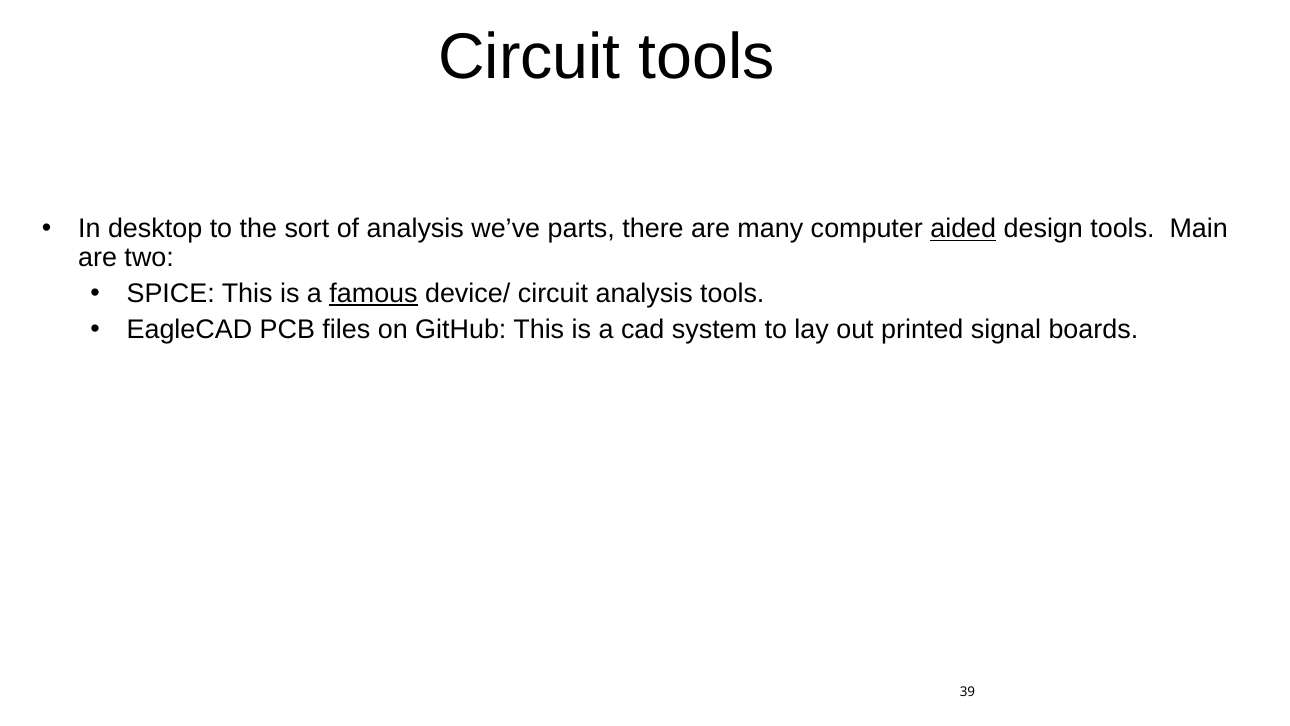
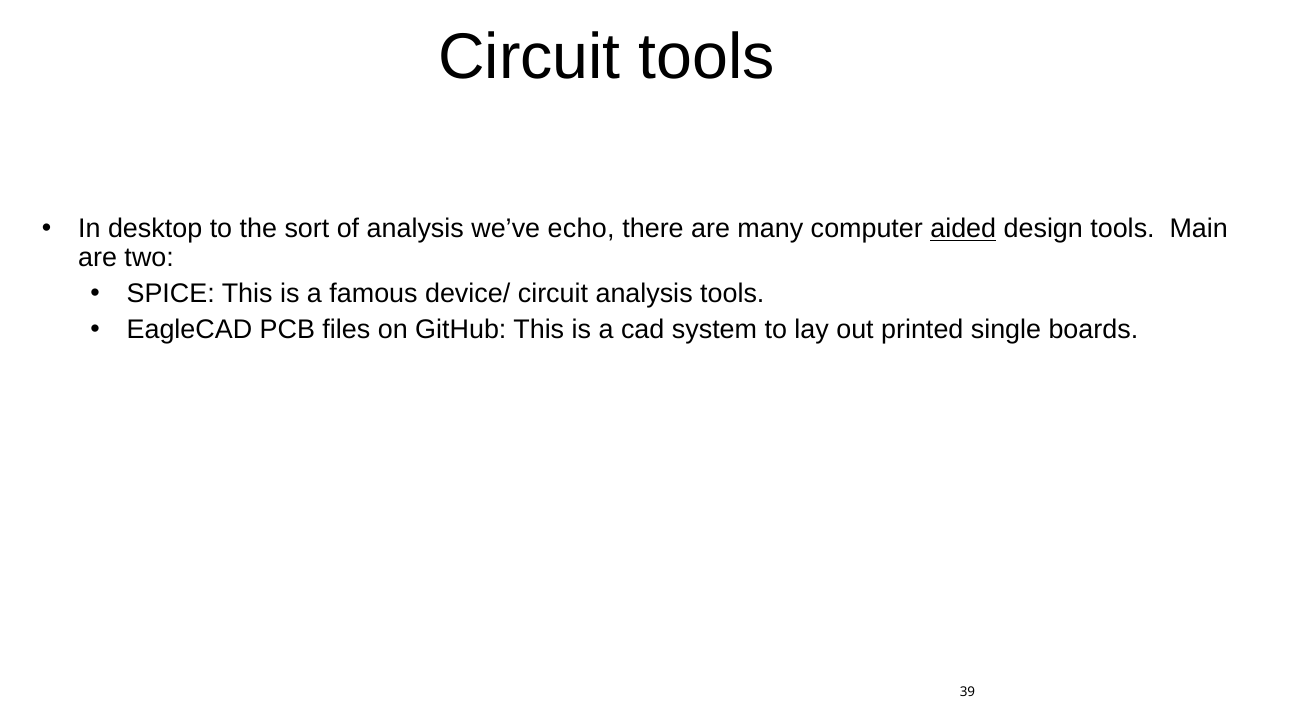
parts: parts -> echo (581, 229)
famous underline: present -> none (374, 293)
signal: signal -> single (1006, 329)
